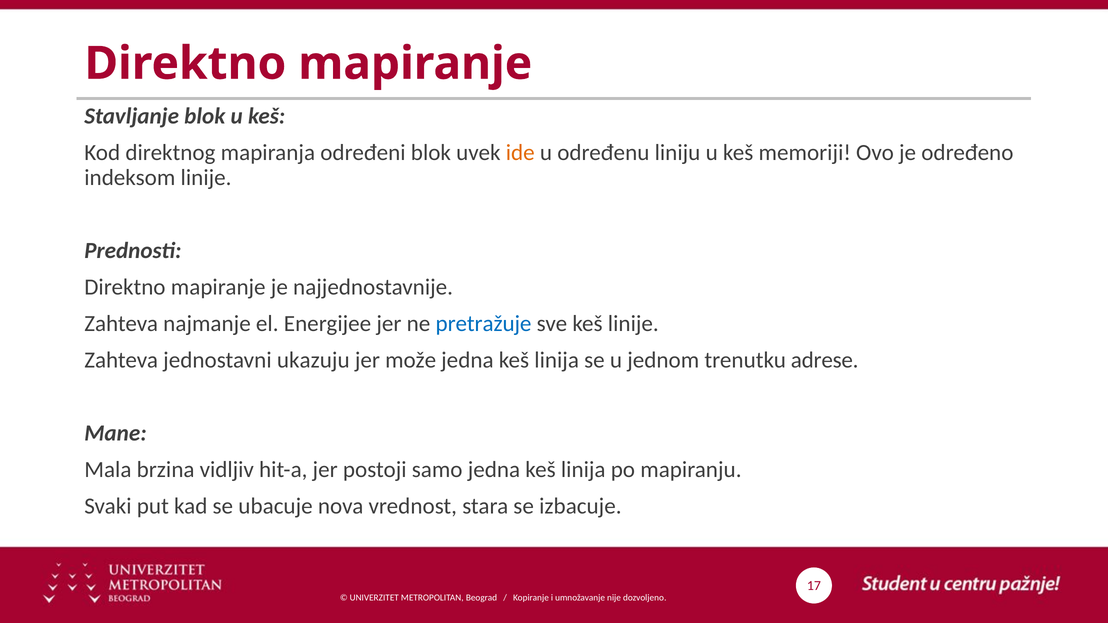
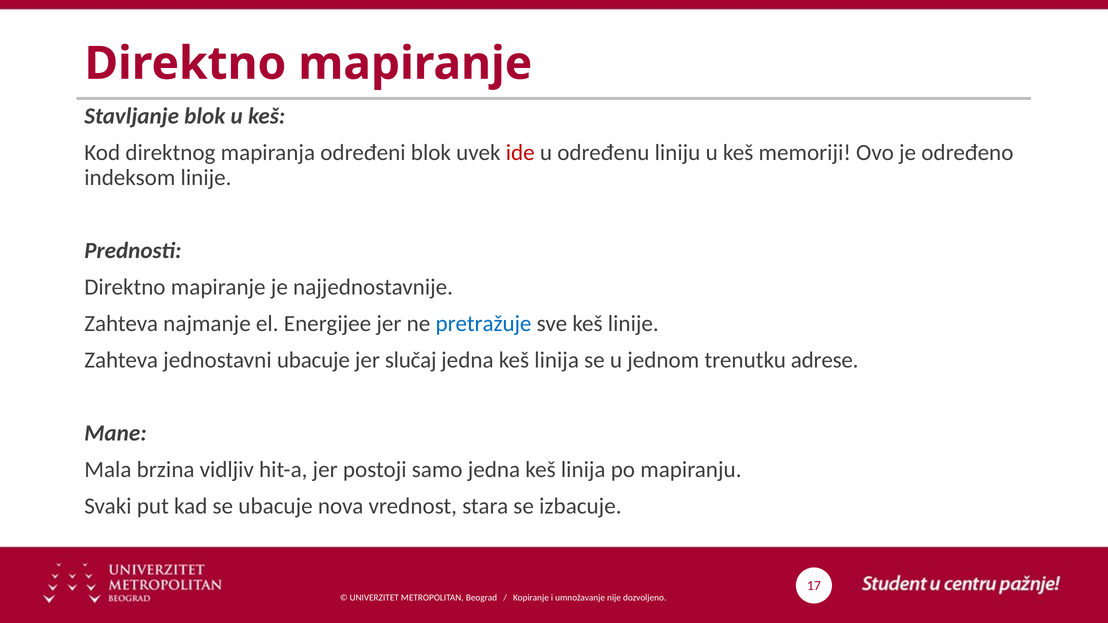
ide colour: orange -> red (520, 153)
jednostavni ukazuju: ukazuju -> ubacuje (313, 360)
može: može -> slučaj (411, 360)
